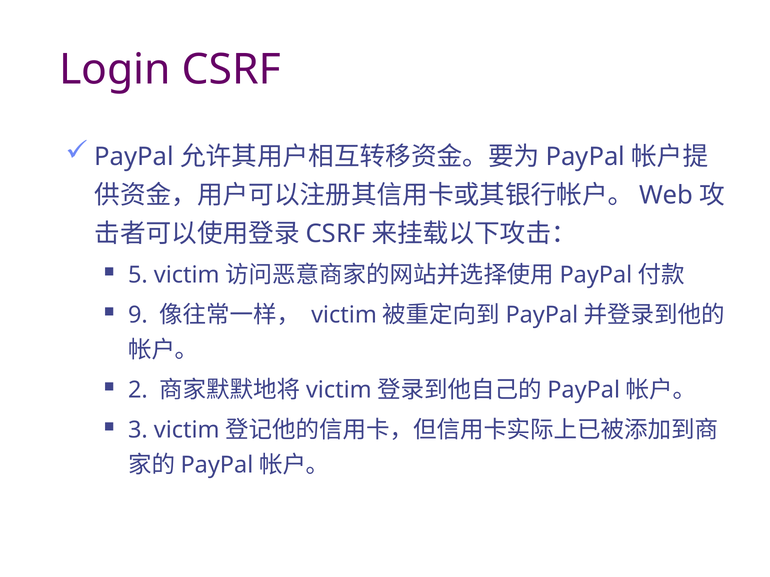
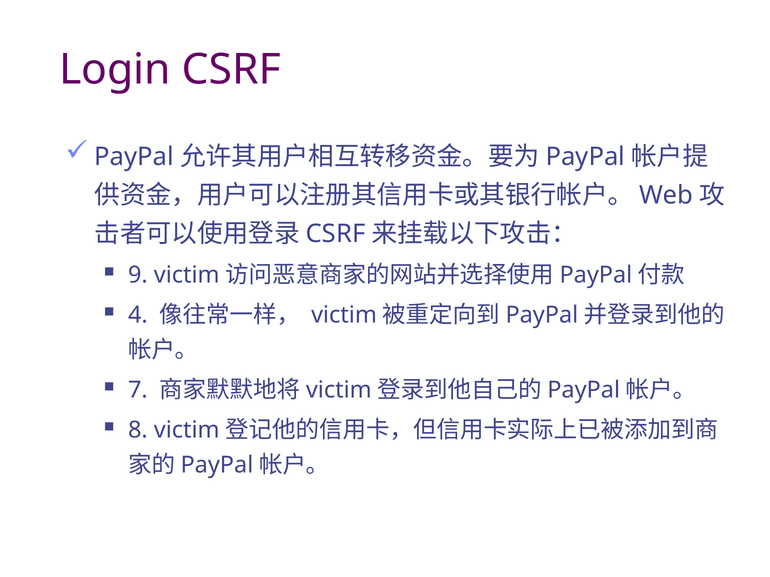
5: 5 -> 9 (138, 275)
9: 9 -> 4 (138, 315)
2: 2 -> 7 (138, 390)
3: 3 -> 8 (138, 430)
